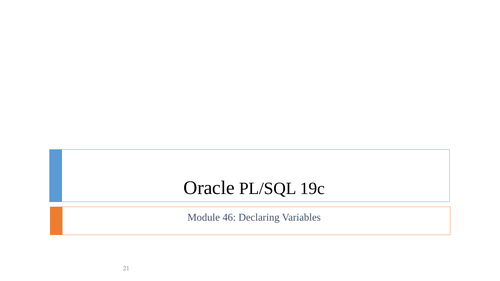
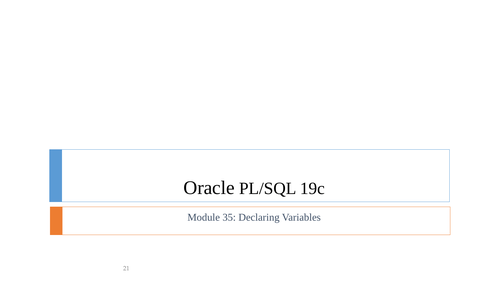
46: 46 -> 35 (229, 218)
